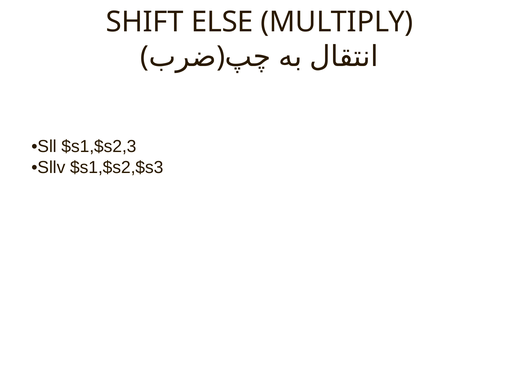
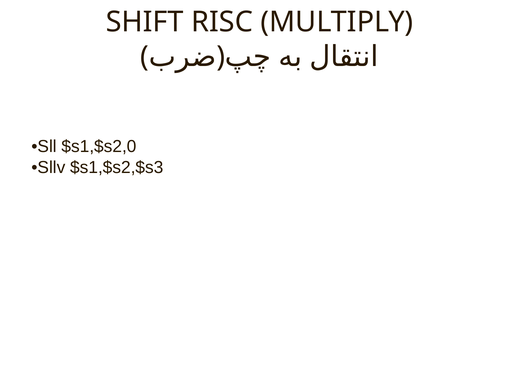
ELSE: ELSE -> RISC (222, 22)
$s1,$s2,3: $s1,$s2,3 -> $s1,$s2,0 (99, 146)
